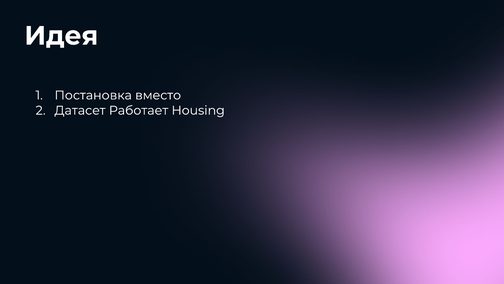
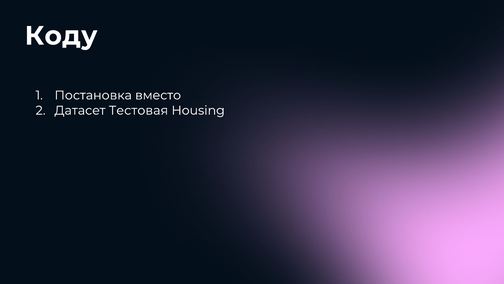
Идея: Идея -> Коду (61, 36)
Работает: Работает -> Тестовая (139, 110)
